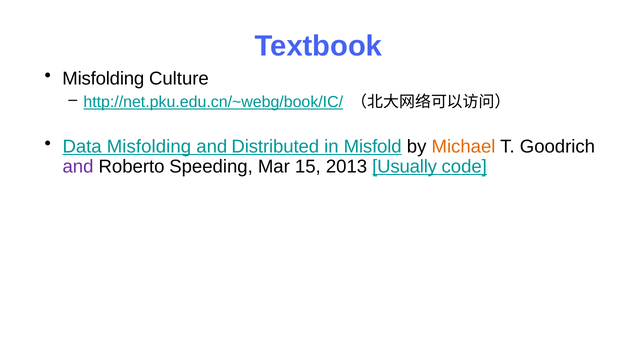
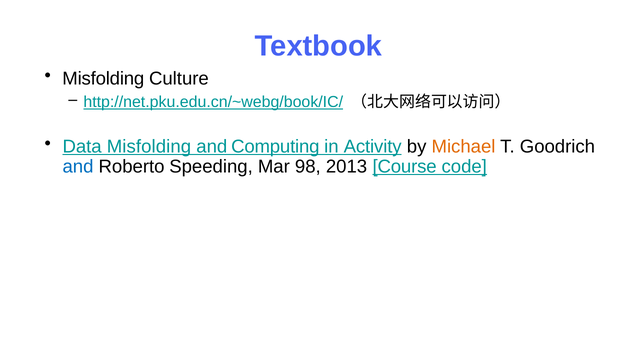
Distributed: Distributed -> Computing (275, 147)
Misfold: Misfold -> Activity (373, 147)
and colour: purple -> blue (78, 167)
15: 15 -> 98 (308, 167)
Usually: Usually -> Course (405, 167)
